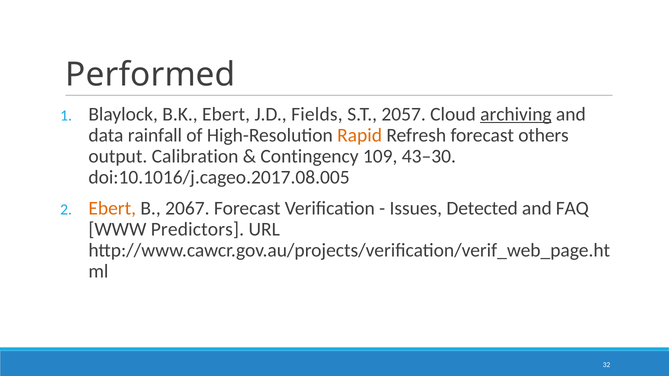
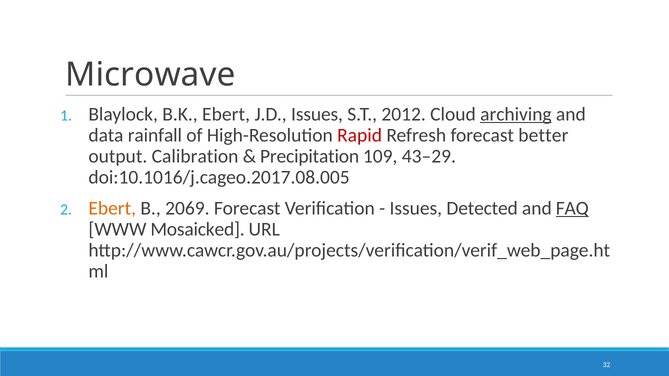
Performed: Performed -> Microwave (150, 75)
J.D Fields: Fields -> Issues (317, 114)
2057: 2057 -> 2012 (404, 114)
Rapid colour: orange -> red (360, 135)
others: others -> better (543, 135)
Contingency: Contingency -> Precipitation (310, 156)
43–30: 43–30 -> 43–29 (429, 156)
2067: 2067 -> 2069 (187, 208)
FAQ underline: none -> present (572, 208)
Predictors: Predictors -> Mosaicked (198, 229)
